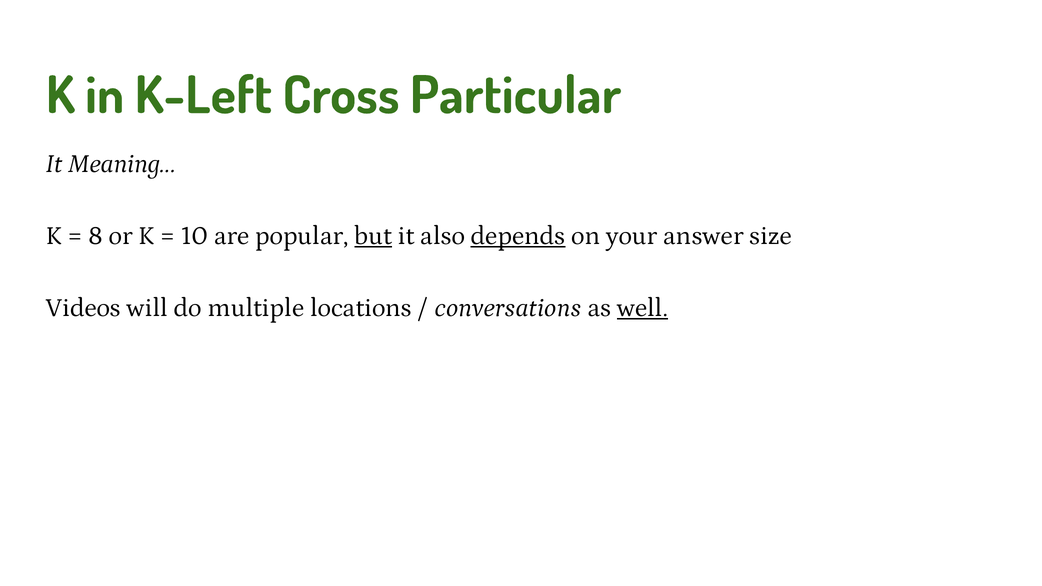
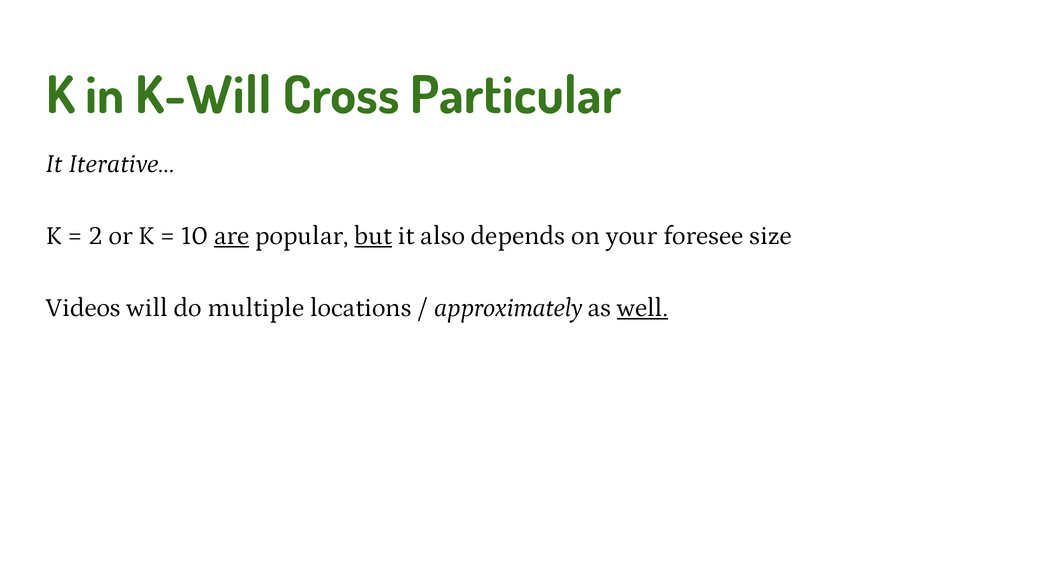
K-Left: K-Left -> K-Will (203, 96)
Meaning…: Meaning… -> Iterative… (122, 164)
8: 8 -> 2 (96, 236)
are underline: none -> present (232, 236)
depends underline: present -> none (518, 236)
answer: answer -> foresee (703, 236)
conversations: conversations -> approximately (508, 308)
